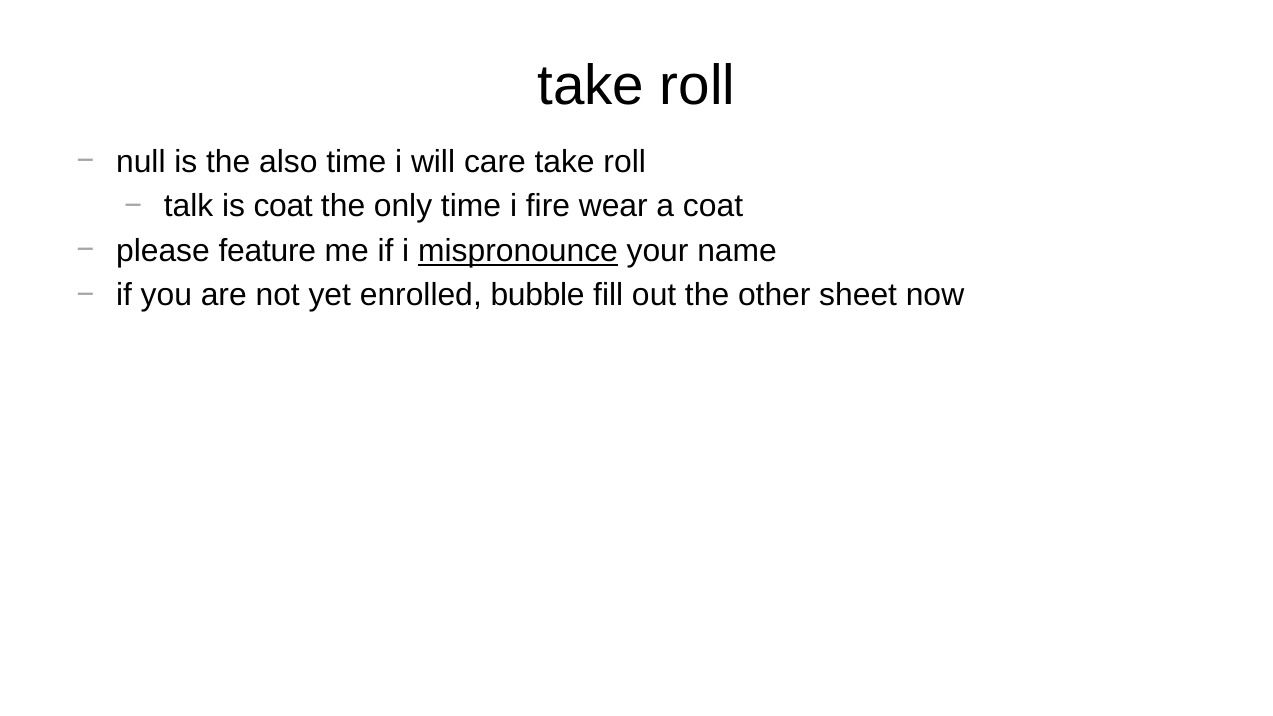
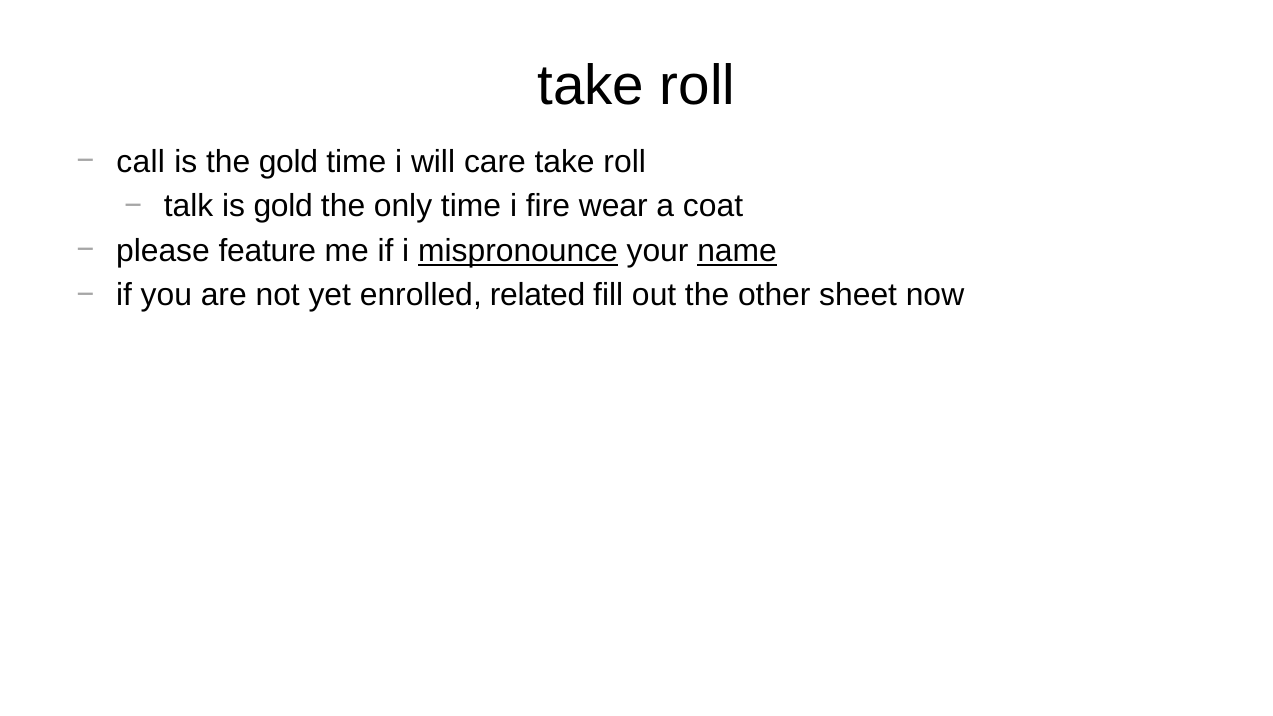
null: null -> call (141, 162)
the also: also -> gold (288, 162)
is coat: coat -> gold (283, 206)
name underline: none -> present (737, 251)
bubble: bubble -> related (538, 295)
